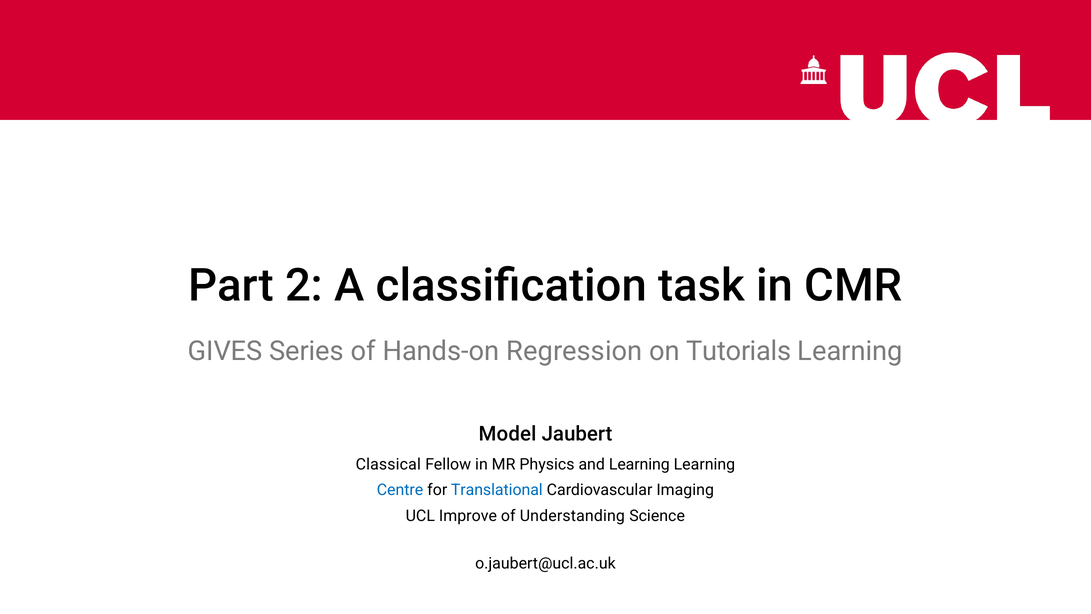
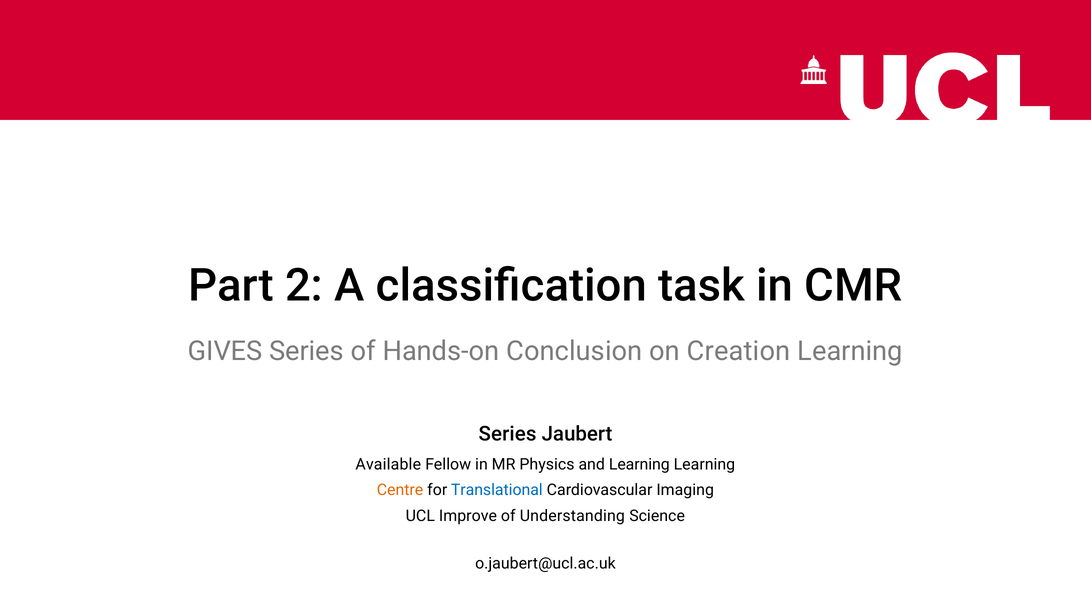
Regression: Regression -> Conclusion (574, 351)
Tutorials: Tutorials -> Creation (739, 351)
Model: Model -> Series (507, 434)
Classical: Classical -> Available (388, 464)
Centre colour: blue -> orange (400, 490)
